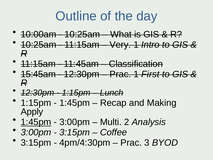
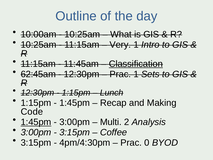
Classification underline: none -> present (136, 64)
15:45am: 15:45am -> 62:45am (38, 74)
First: First -> Sets (150, 74)
Apply: Apply -> Code (32, 112)
3: 3 -> 0 (147, 143)
